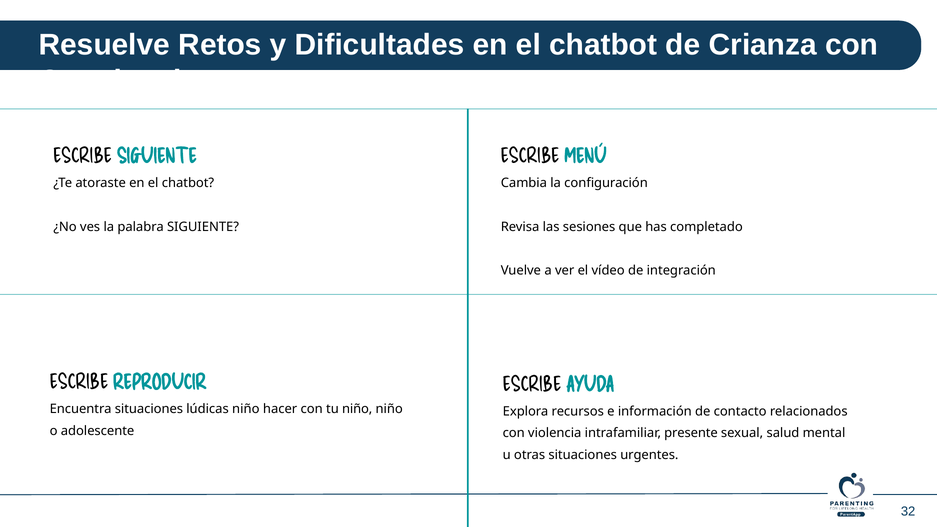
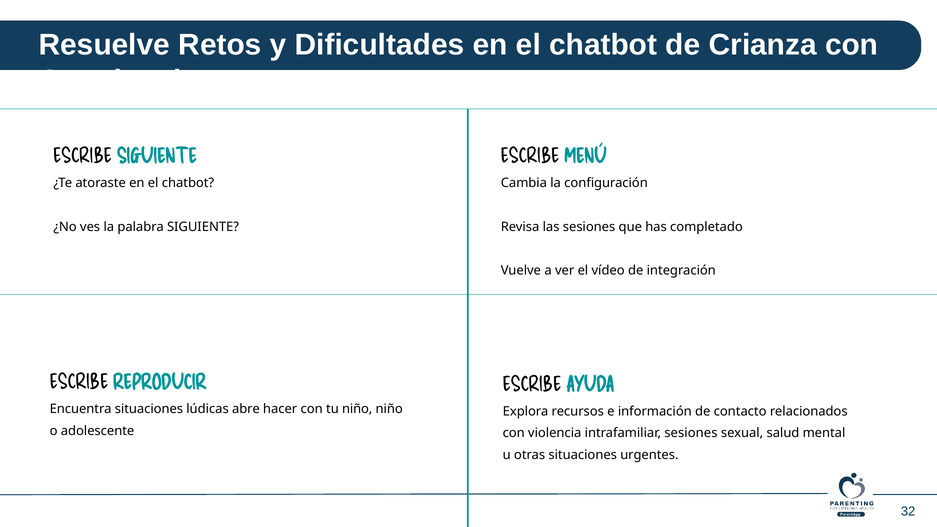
lúdicas niño: niño -> abre (246, 409)
intrafamiliar presente: presente -> sesiones (691, 433)
